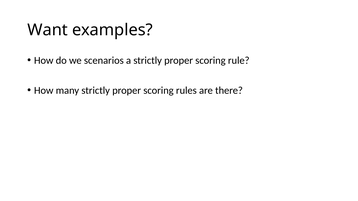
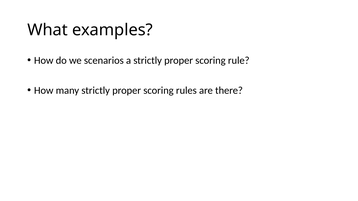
Want: Want -> What (48, 30)
